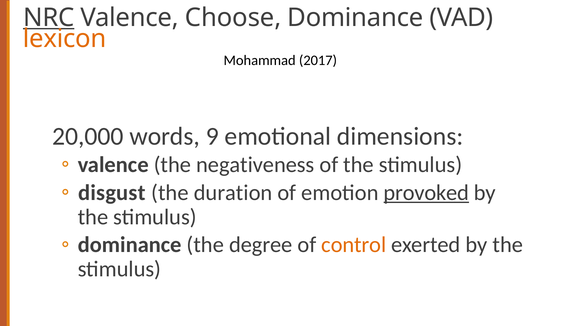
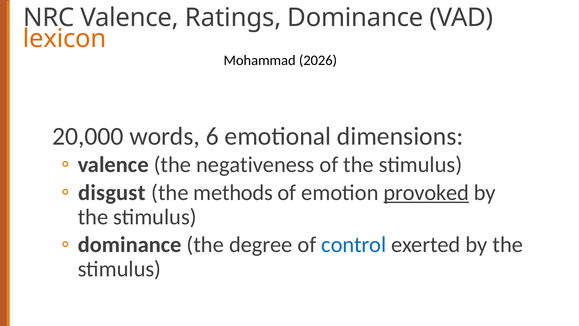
NRC underline: present -> none (49, 18)
Choose: Choose -> Ratings (233, 18)
2017: 2017 -> 2026 (318, 60)
9: 9 -> 6 (212, 136)
duration: duration -> methods (233, 192)
control colour: orange -> blue (354, 245)
